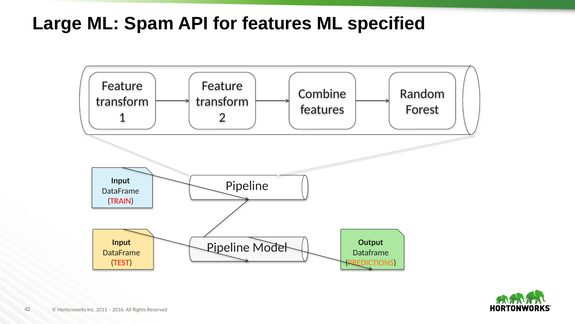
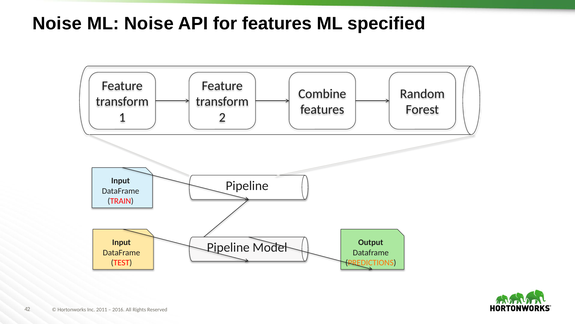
Large: Large -> Noise (57, 24)
ML Spam: Spam -> Noise (149, 24)
